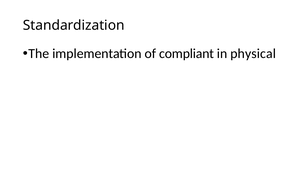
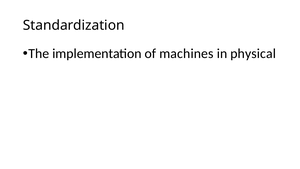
compliant: compliant -> machines (186, 53)
